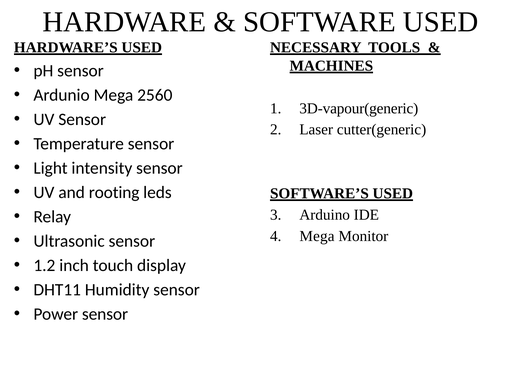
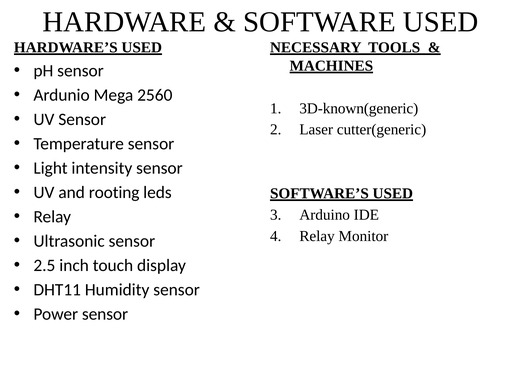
3D-vapour(generic: 3D-vapour(generic -> 3D-known(generic (359, 108)
Mega: Mega -> Relay (317, 236)
1.2: 1.2 -> 2.5 (44, 265)
